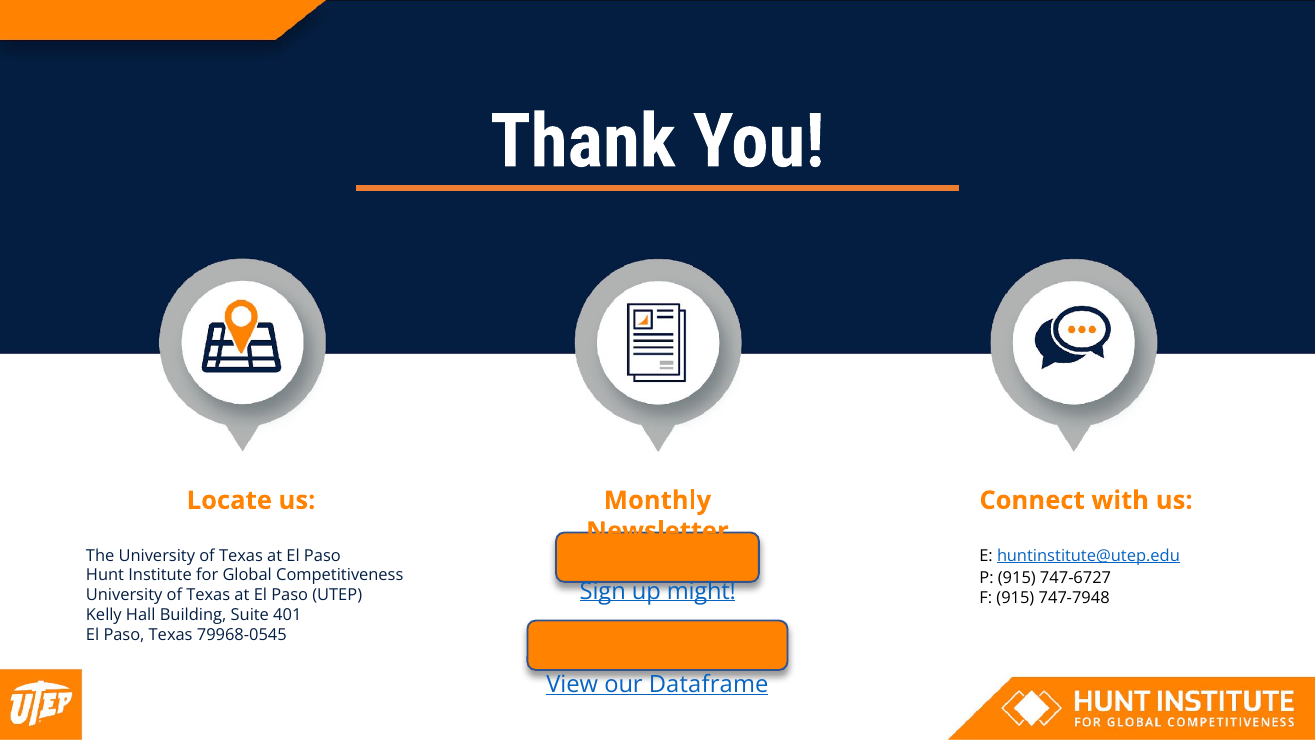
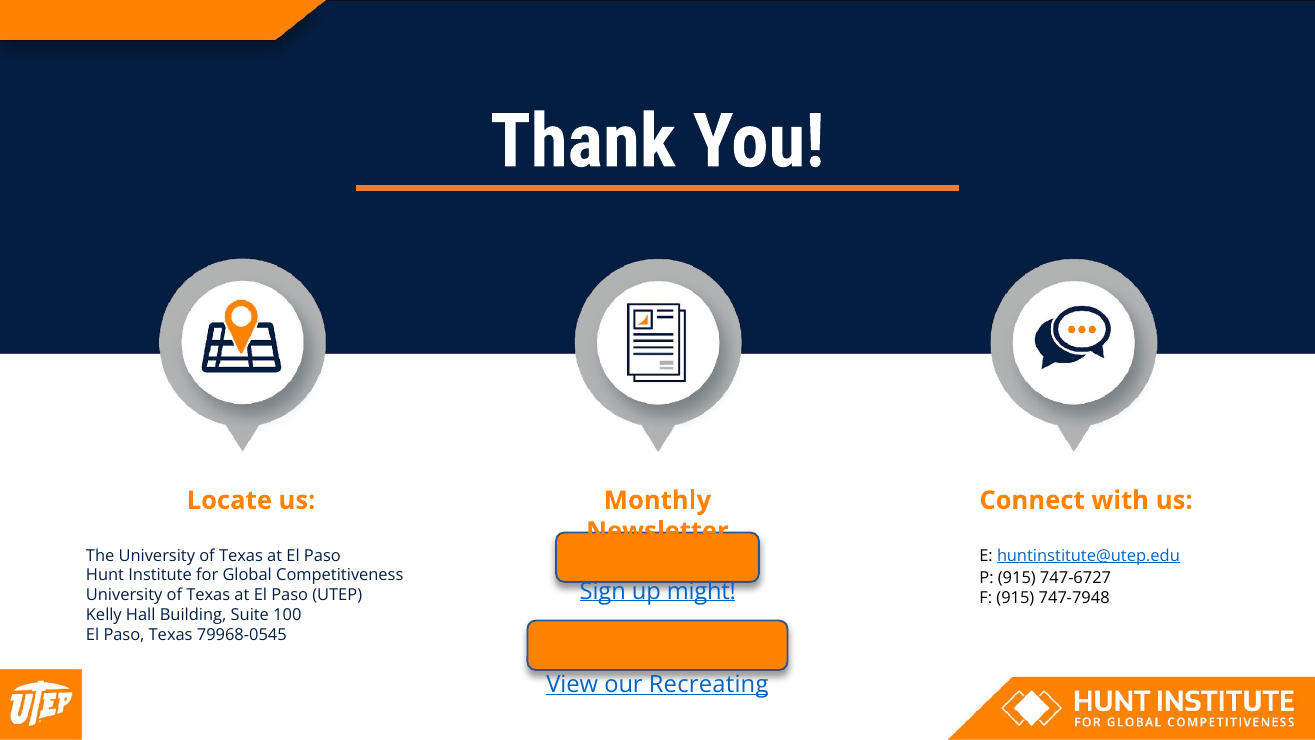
401: 401 -> 100 (287, 615)
Dataframe: Dataframe -> Recreating (709, 685)
